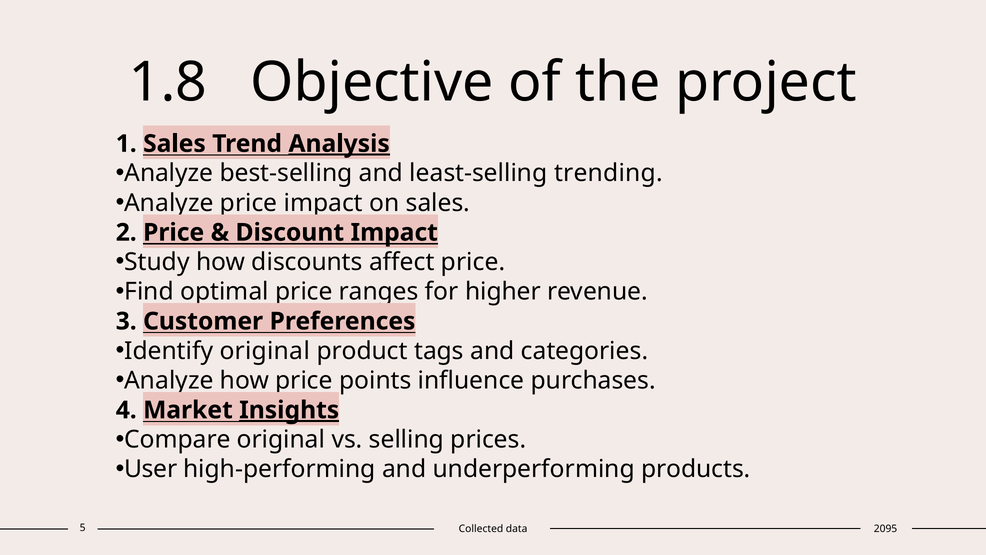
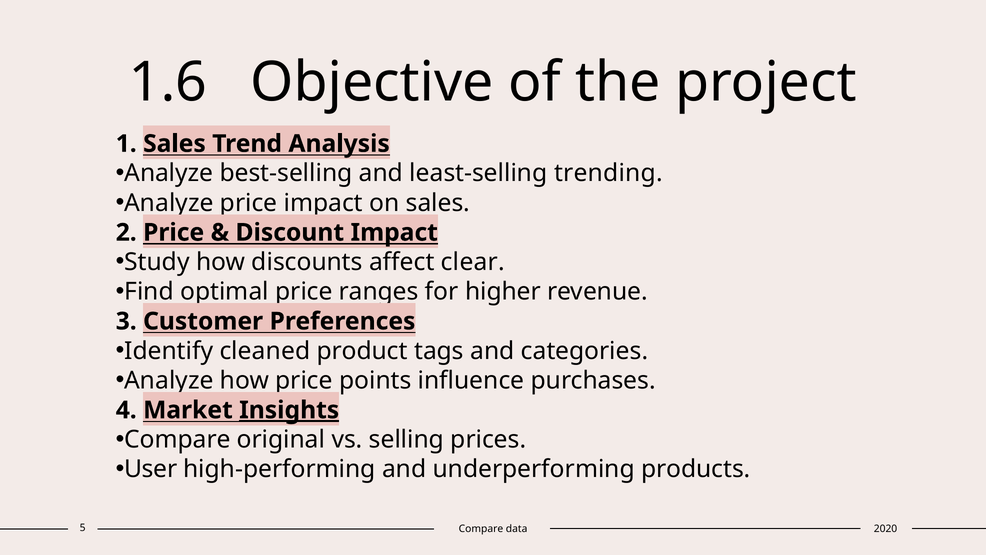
1.8: 1.8 -> 1.6 (168, 82)
Analysis underline: present -> none (339, 144)
affect price: price -> clear (473, 262)
Identify original: original -> cleaned (265, 351)
5 Collected: Collected -> Compare (481, 528)
2095: 2095 -> 2020 (886, 528)
